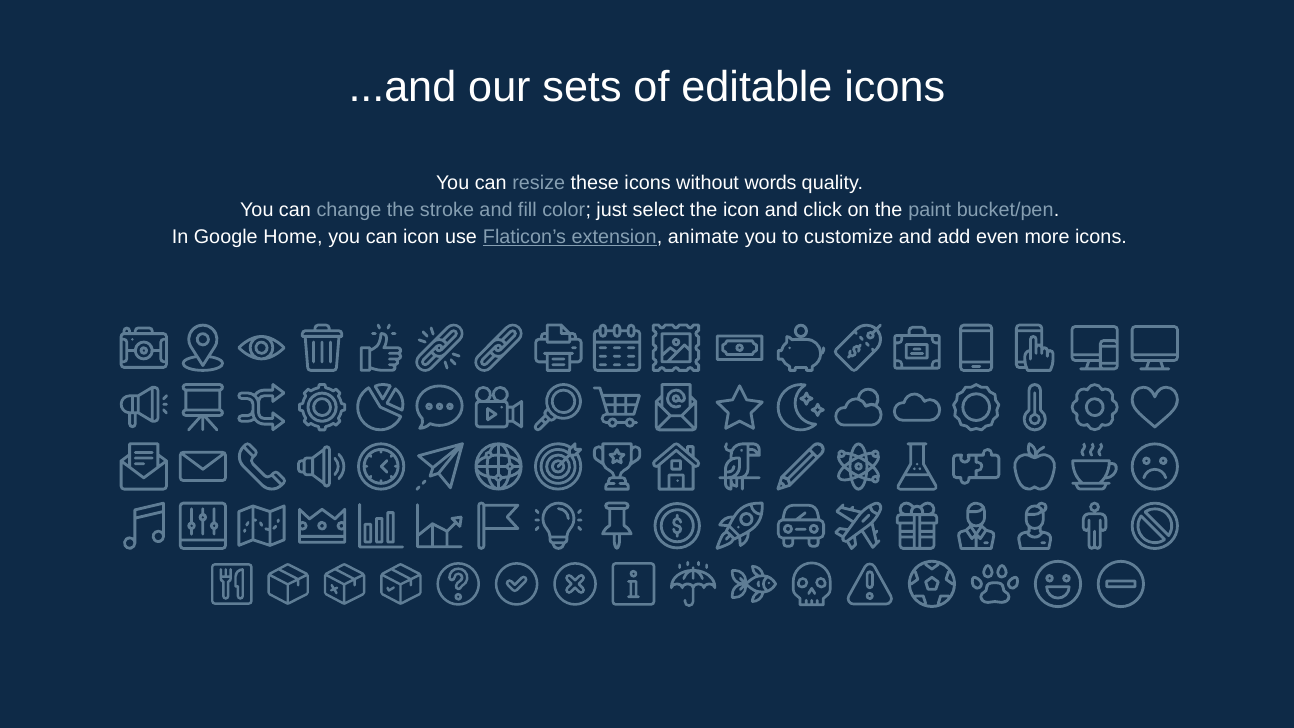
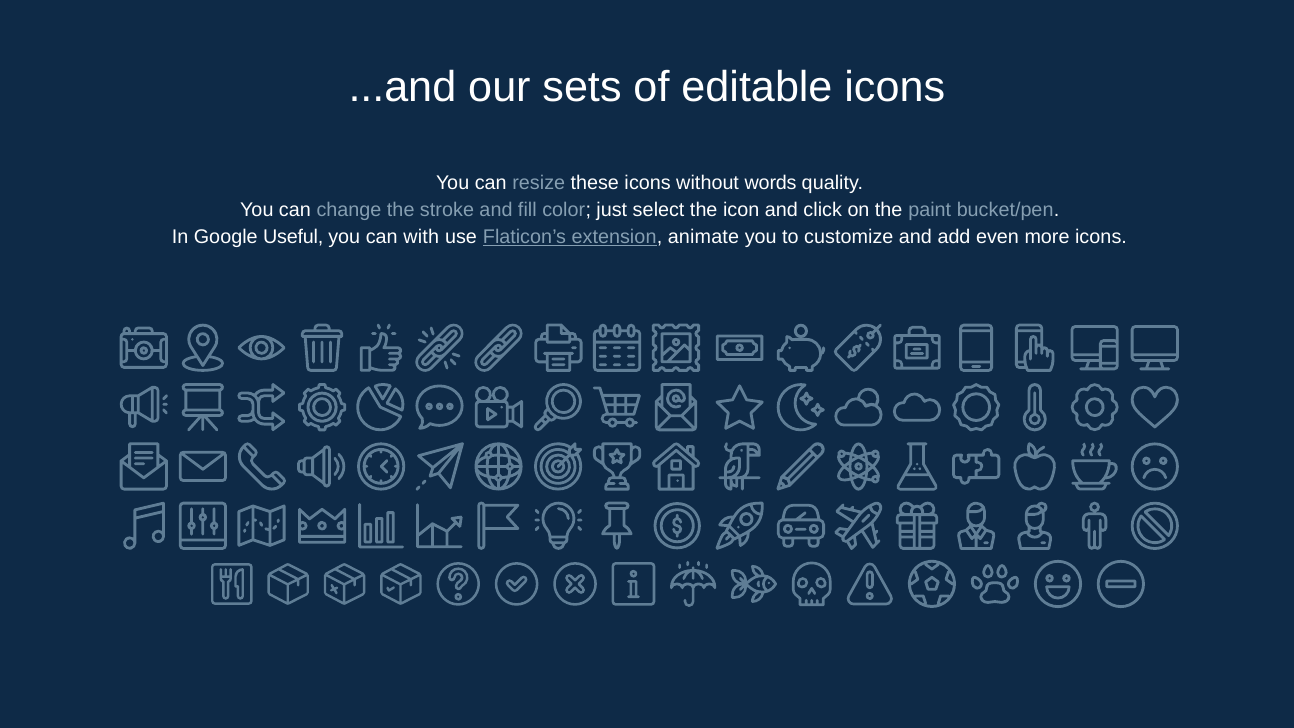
Home: Home -> Useful (293, 237)
can icon: icon -> with (421, 237)
